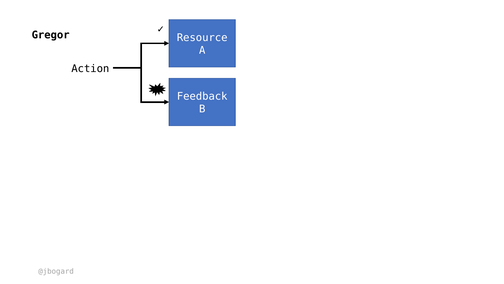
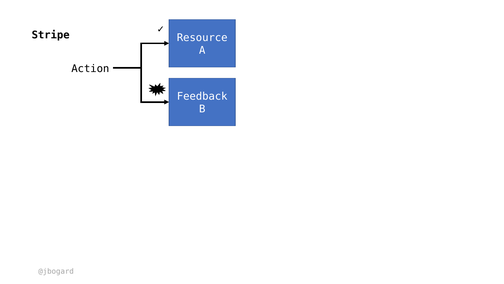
Gregor: Gregor -> Stripe (51, 35)
